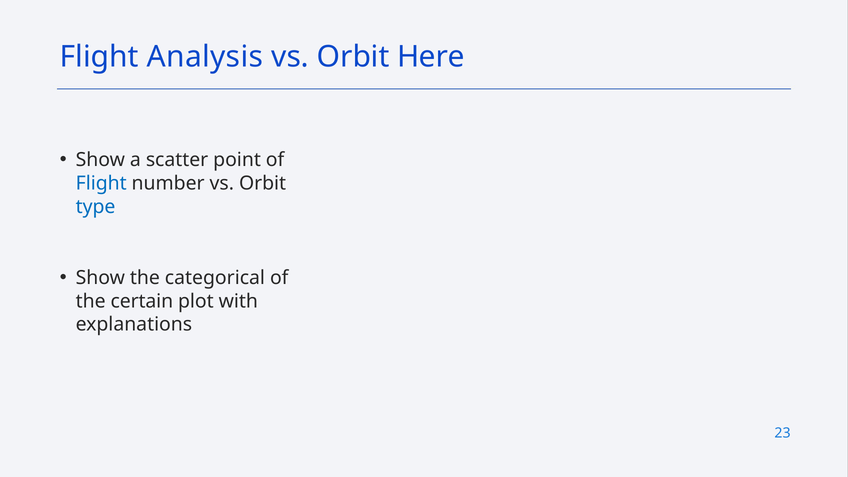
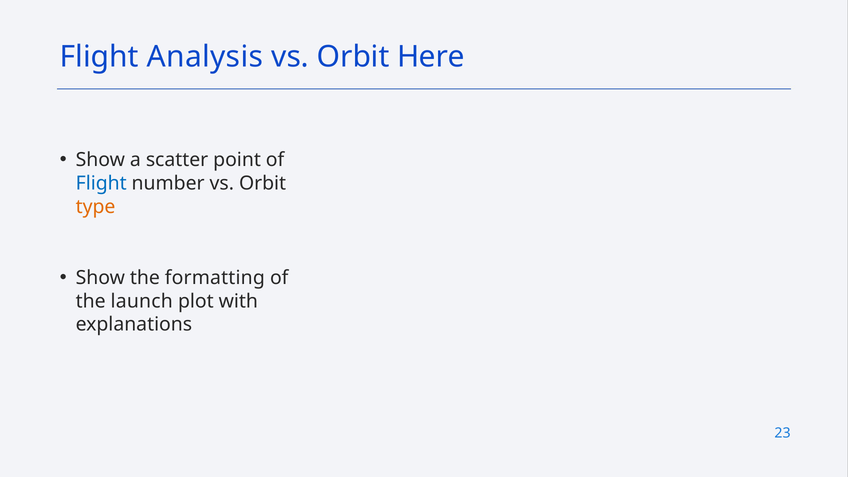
type colour: blue -> orange (96, 207)
categorical: categorical -> formatting (215, 278)
certain: certain -> launch (142, 301)
